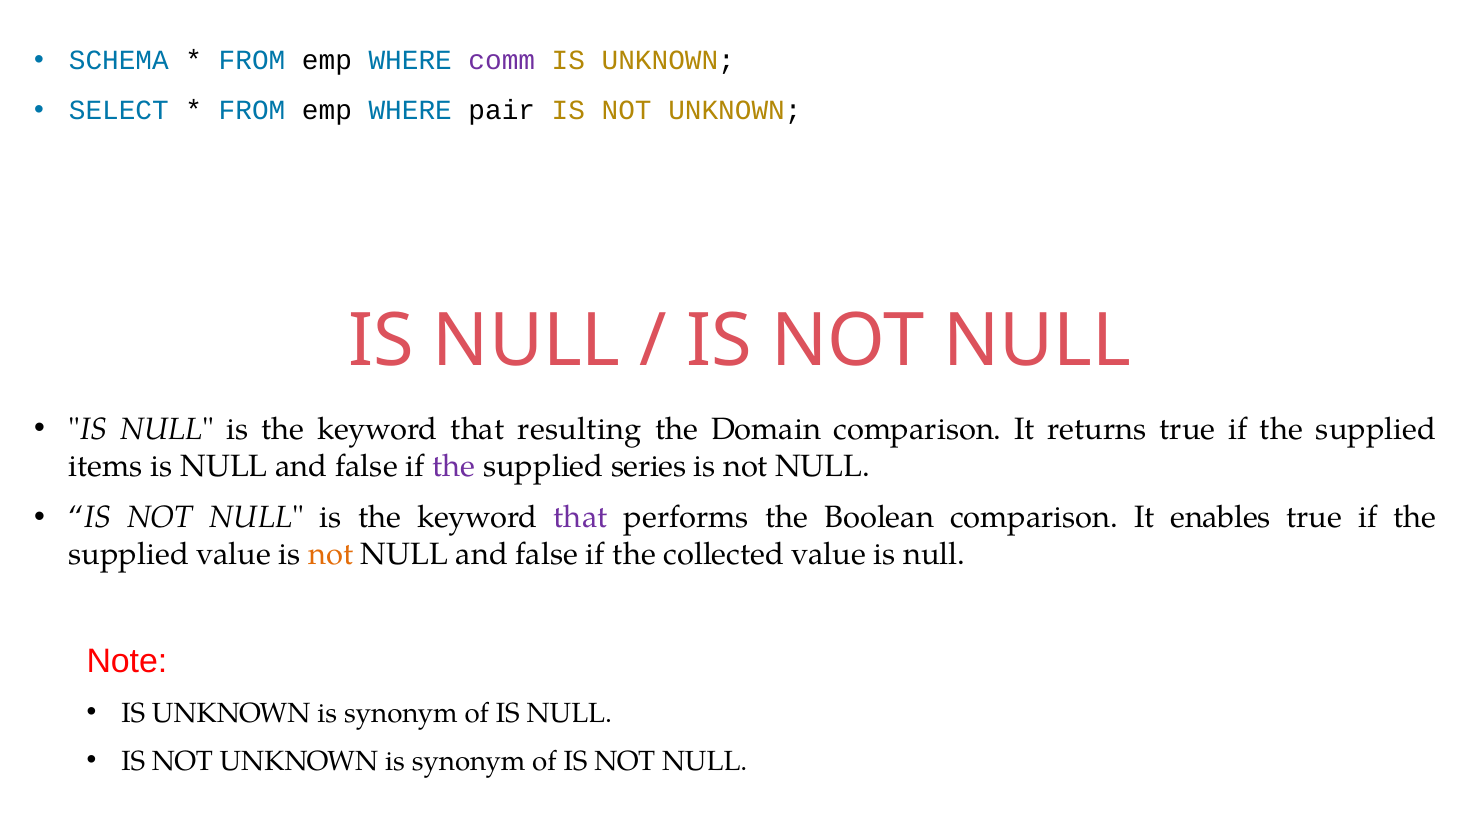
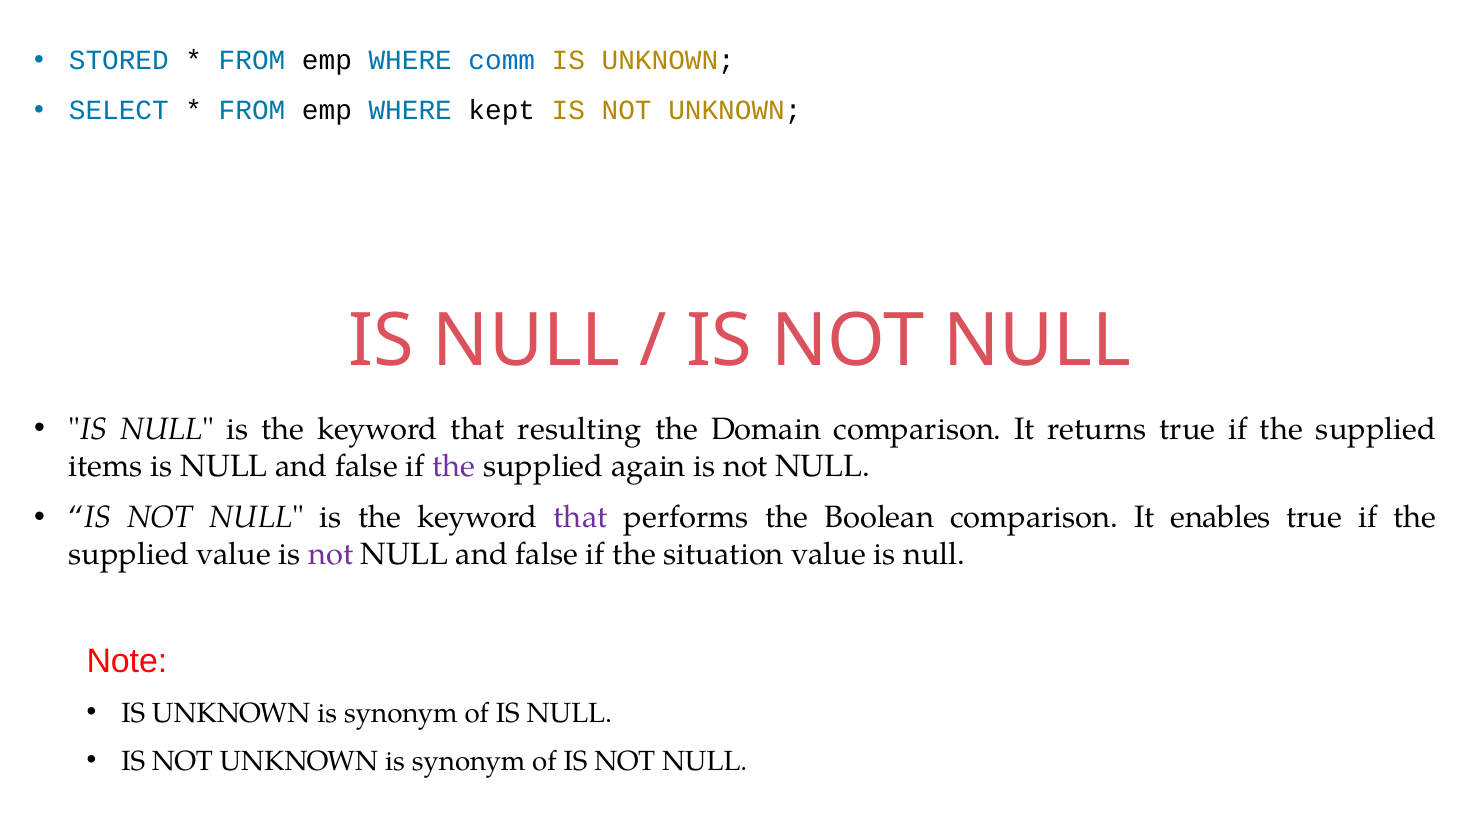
SCHEMA: SCHEMA -> STORED (119, 61)
comm colour: purple -> blue (502, 61)
pair: pair -> kept (502, 111)
series: series -> again (649, 466)
not colour: orange -> purple (331, 555)
collected: collected -> situation (724, 555)
